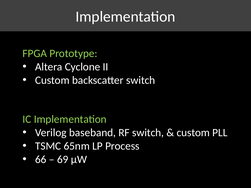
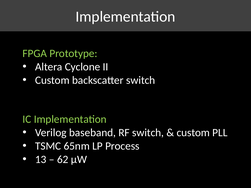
66: 66 -> 13 (41, 160)
69: 69 -> 62 (63, 160)
